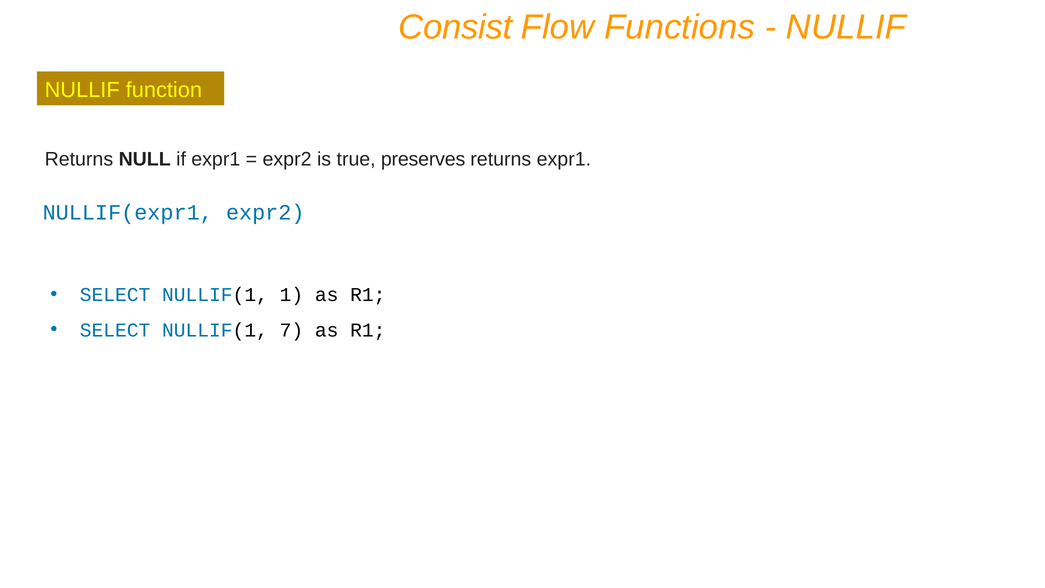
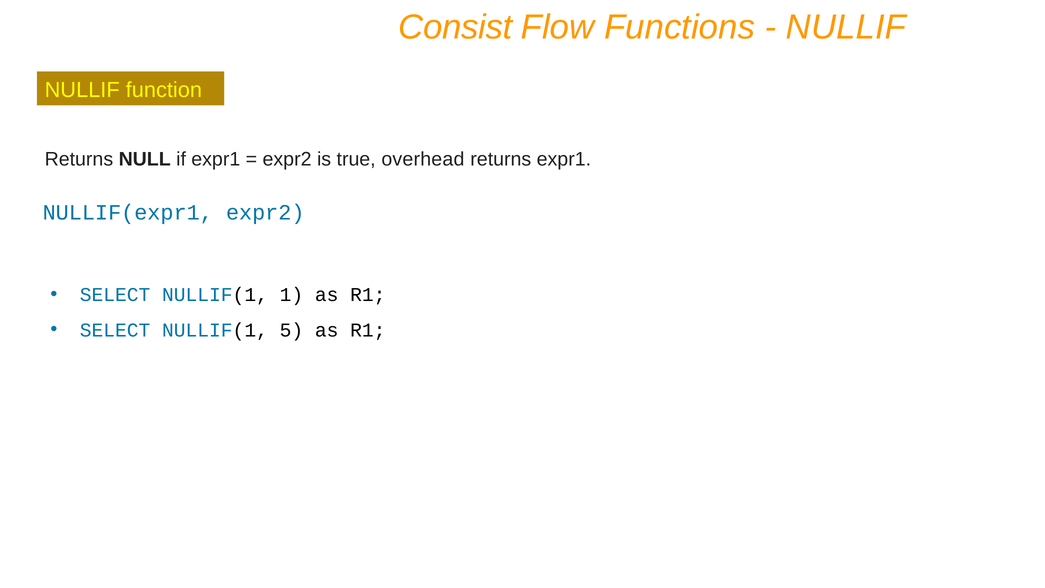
preserves: preserves -> overhead (423, 159)
7: 7 -> 5 (291, 330)
